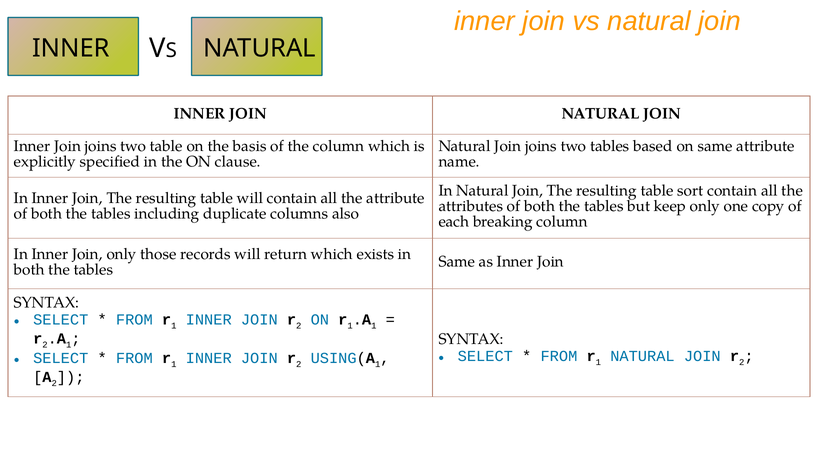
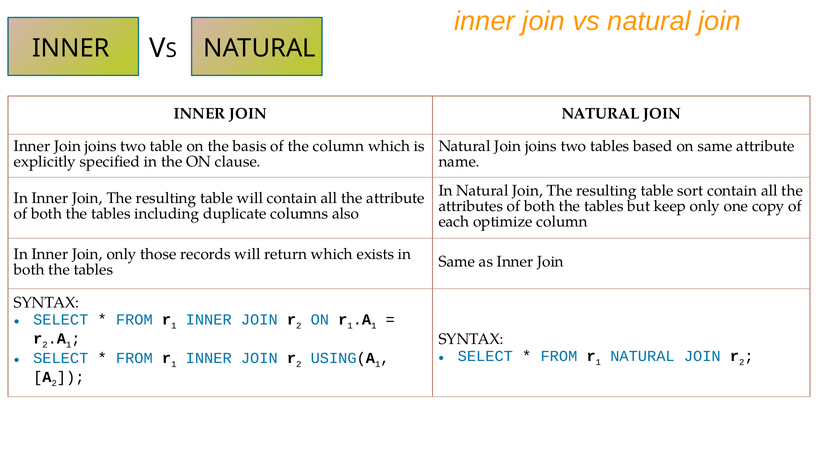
breaking: breaking -> optimize (503, 222)
